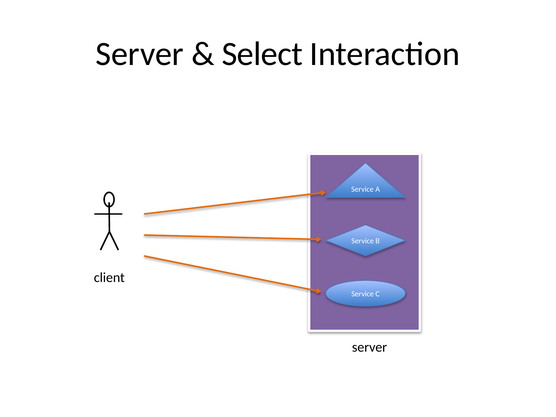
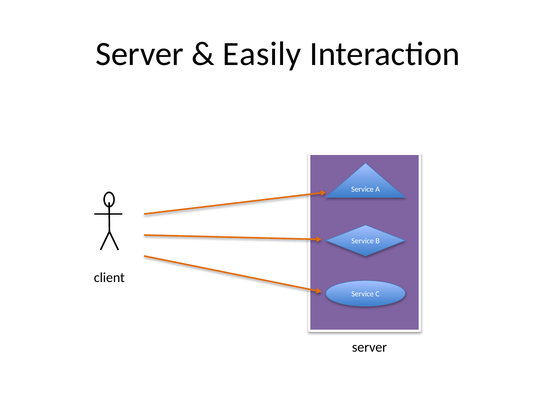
Select: Select -> Easily (262, 54)
